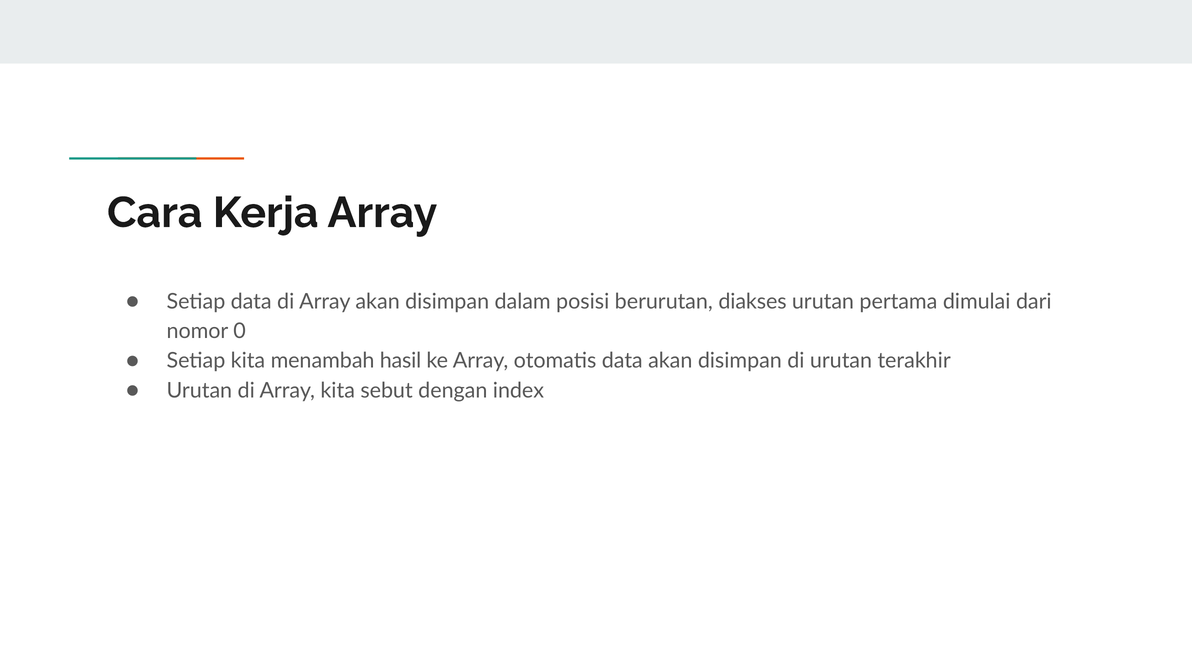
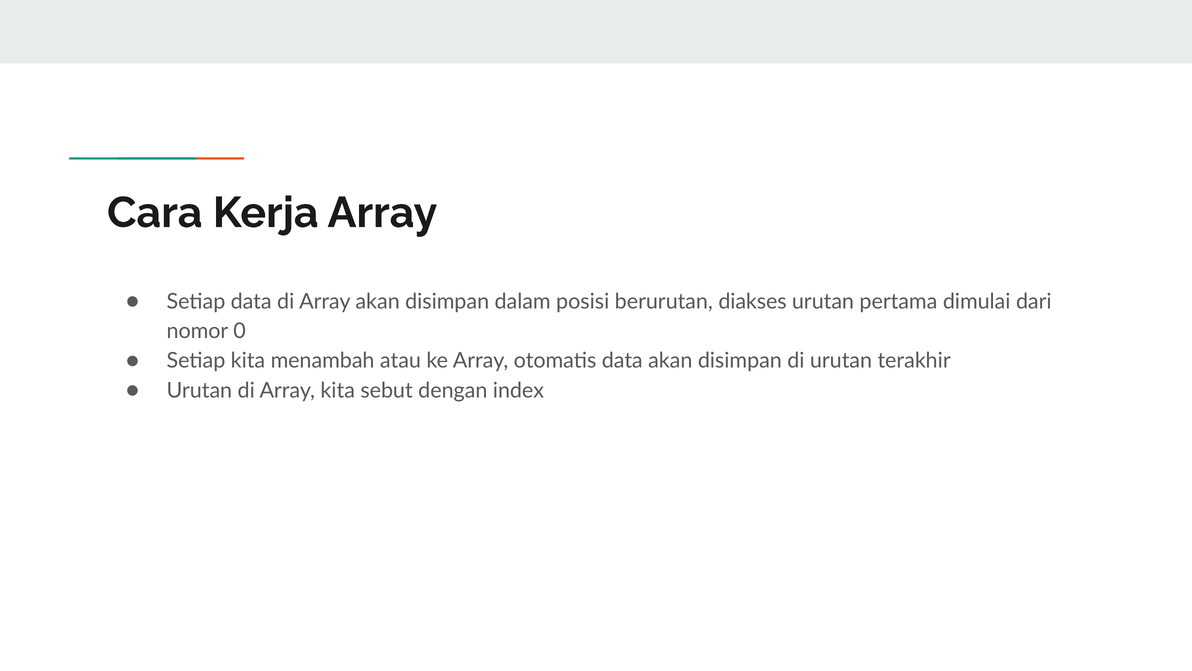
hasil: hasil -> atau (400, 361)
